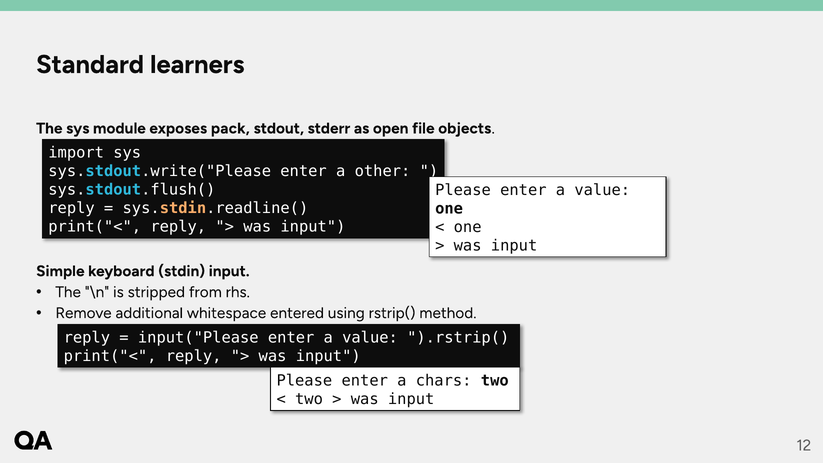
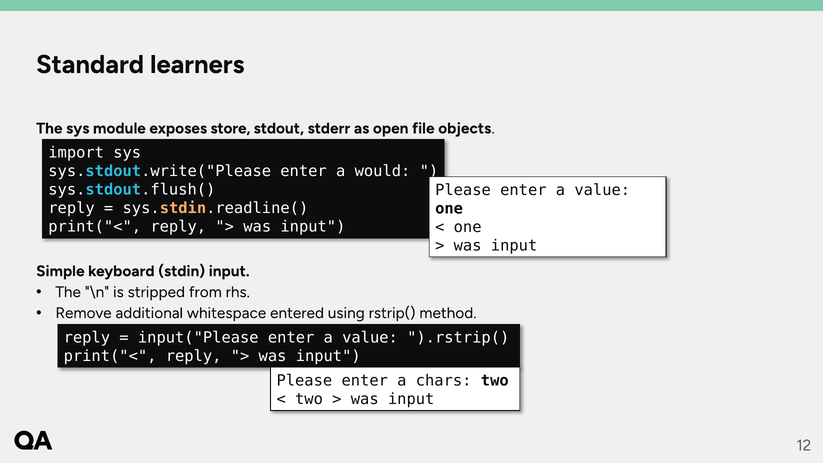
pack: pack -> store (230, 128)
other: other -> would (383, 171)
